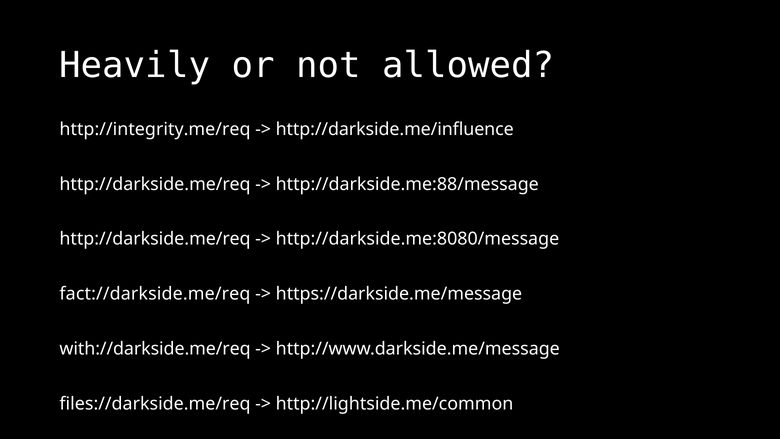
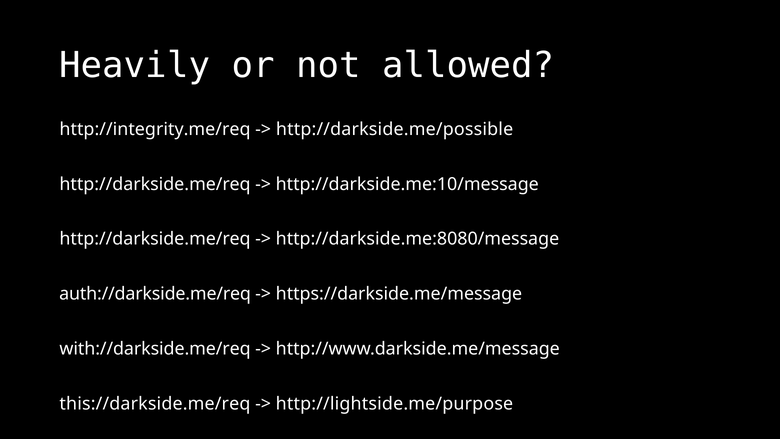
http://darkside.me/influence: http://darkside.me/influence -> http://darkside.me/possible (395, 129)
http://darkside.me:88/message: http://darkside.me:88/message -> http://darkside.me:10/message (407, 184)
fact://darkside.me/req: fact://darkside.me/req -> auth://darkside.me/req (155, 294)
files://darkside.me/req: files://darkside.me/req -> this://darkside.me/req (155, 403)
http://lightside.me/common: http://lightside.me/common -> http://lightside.me/purpose (394, 403)
